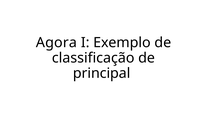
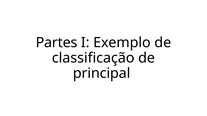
Agora: Agora -> Partes (57, 43)
